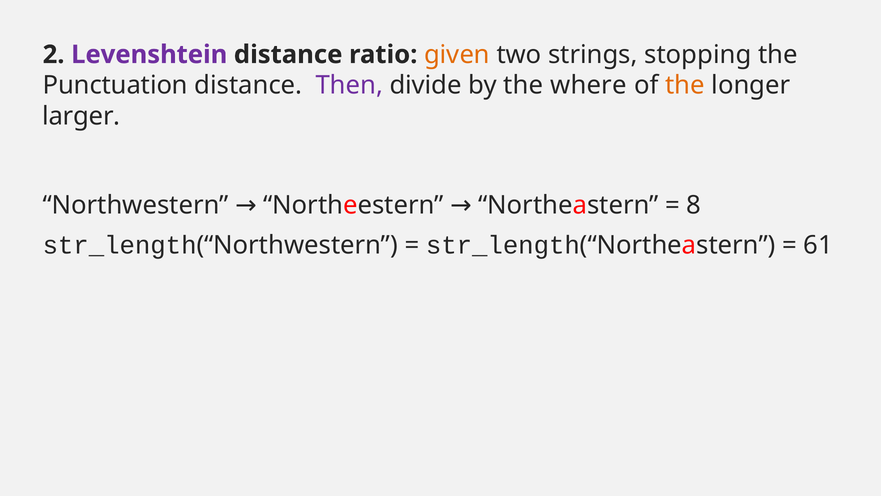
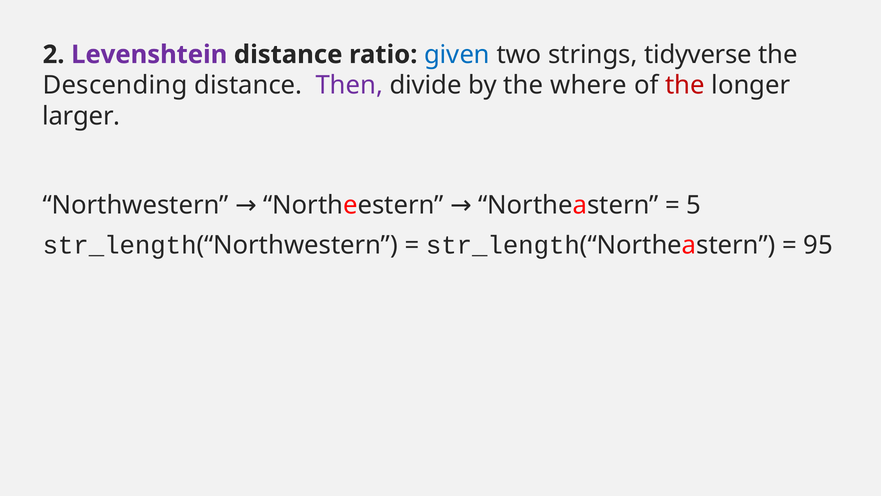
given colour: orange -> blue (457, 55)
stopping: stopping -> tidyverse (698, 55)
Punctuation: Punctuation -> Descending (115, 85)
the colour: orange -> red (685, 85)
8: 8 -> 5 (694, 205)
61: 61 -> 95 (818, 245)
